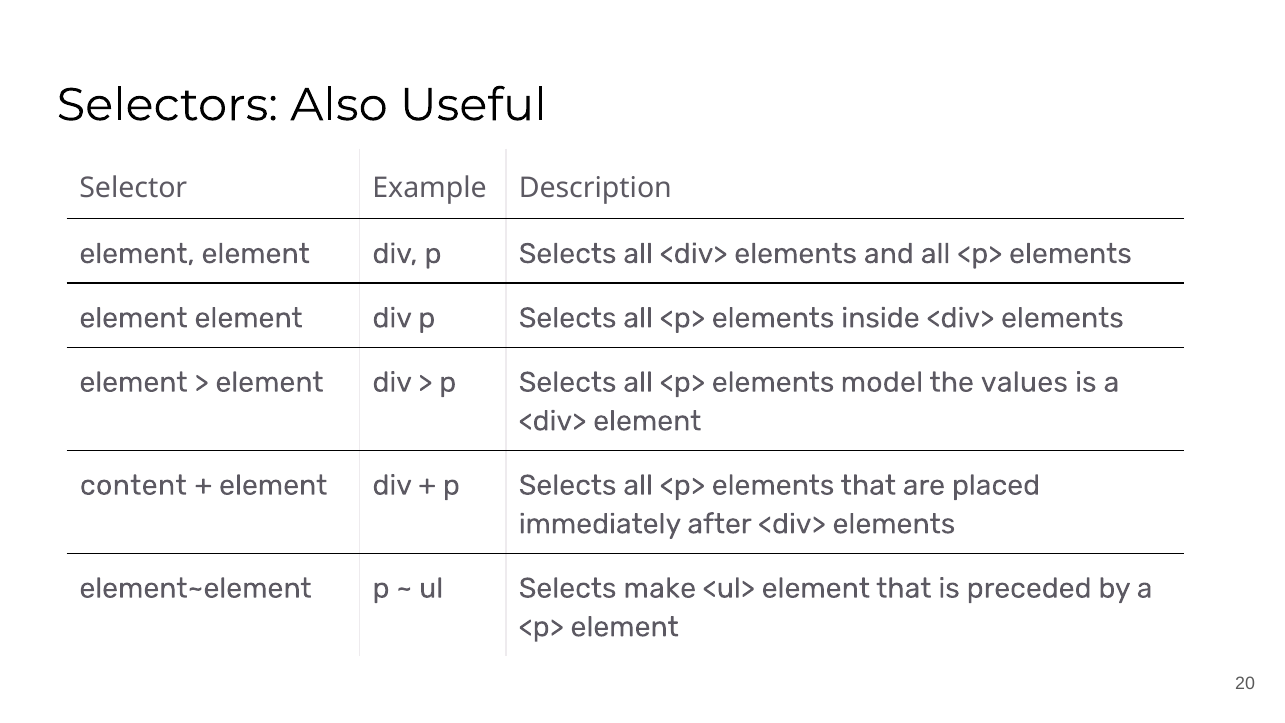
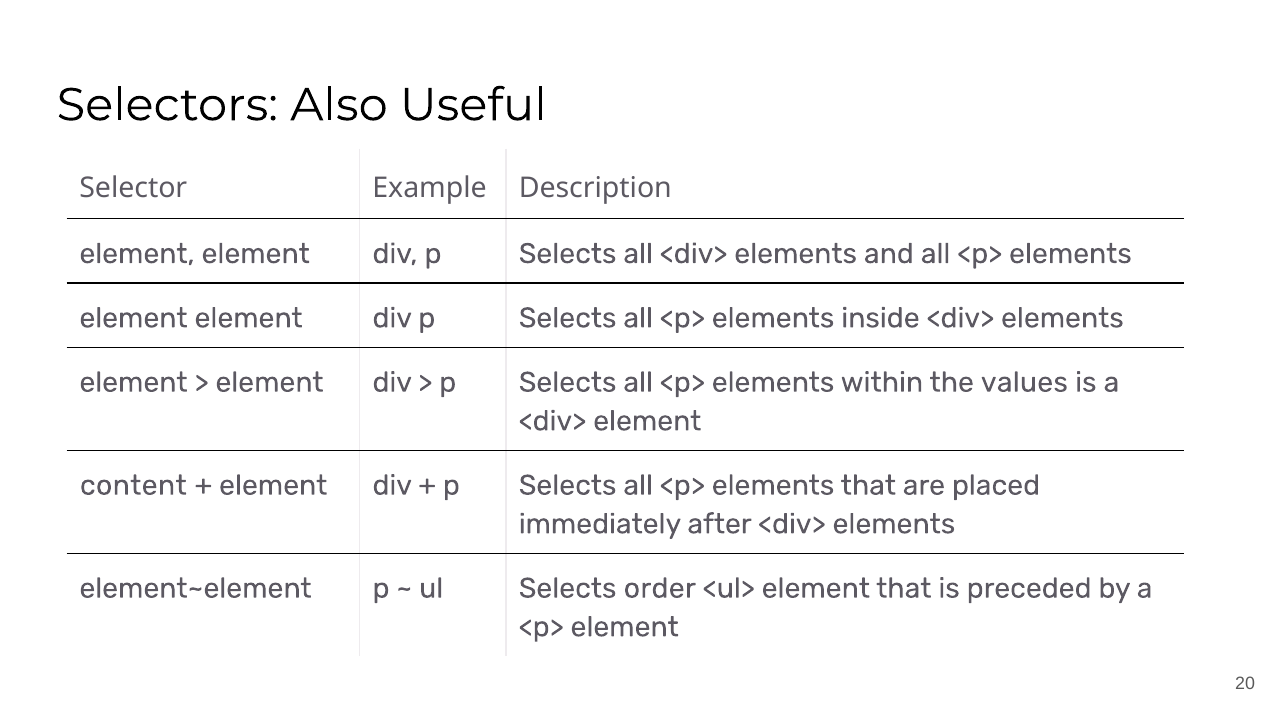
model: model -> within (882, 382)
make: make -> order (660, 588)
